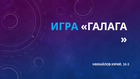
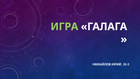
ИГРА colour: light blue -> light green (64, 27)
